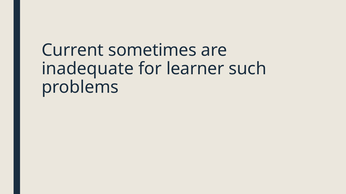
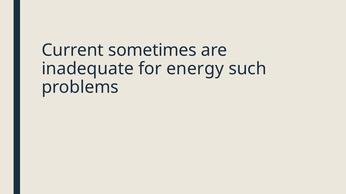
learner: learner -> energy (195, 69)
